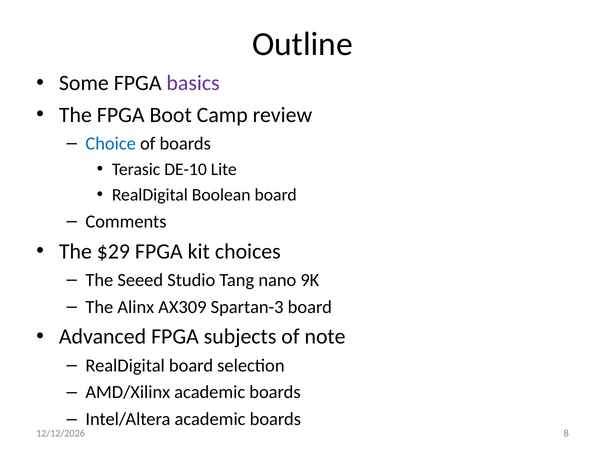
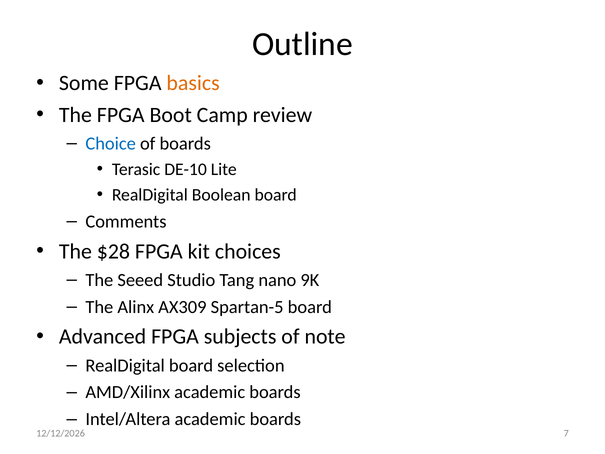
basics colour: purple -> orange (193, 83)
$29: $29 -> $28 (113, 251)
Spartan-3: Spartan-3 -> Spartan-5 (247, 307)
8: 8 -> 7 (566, 433)
